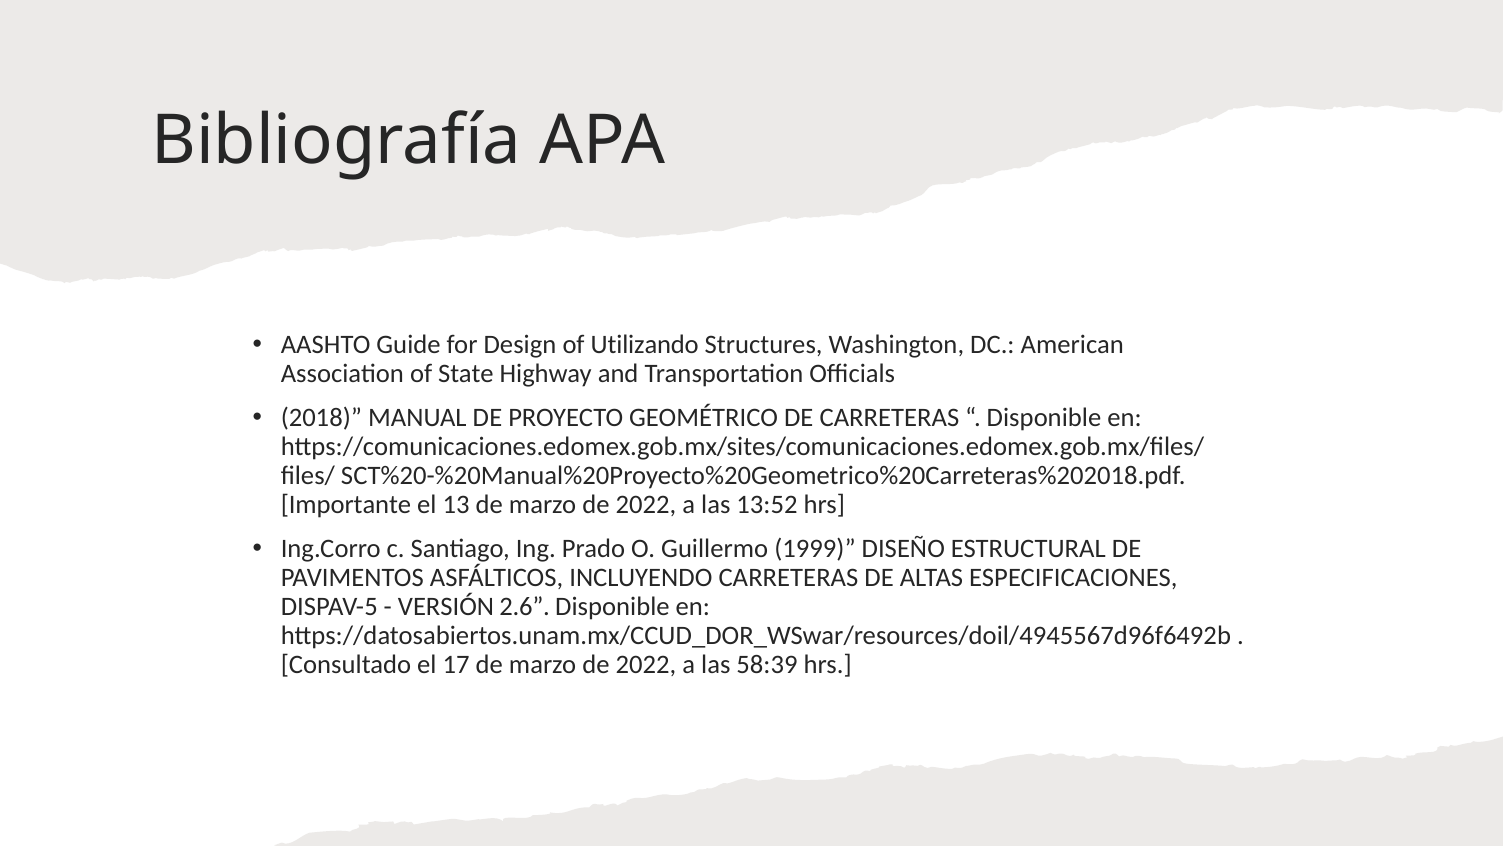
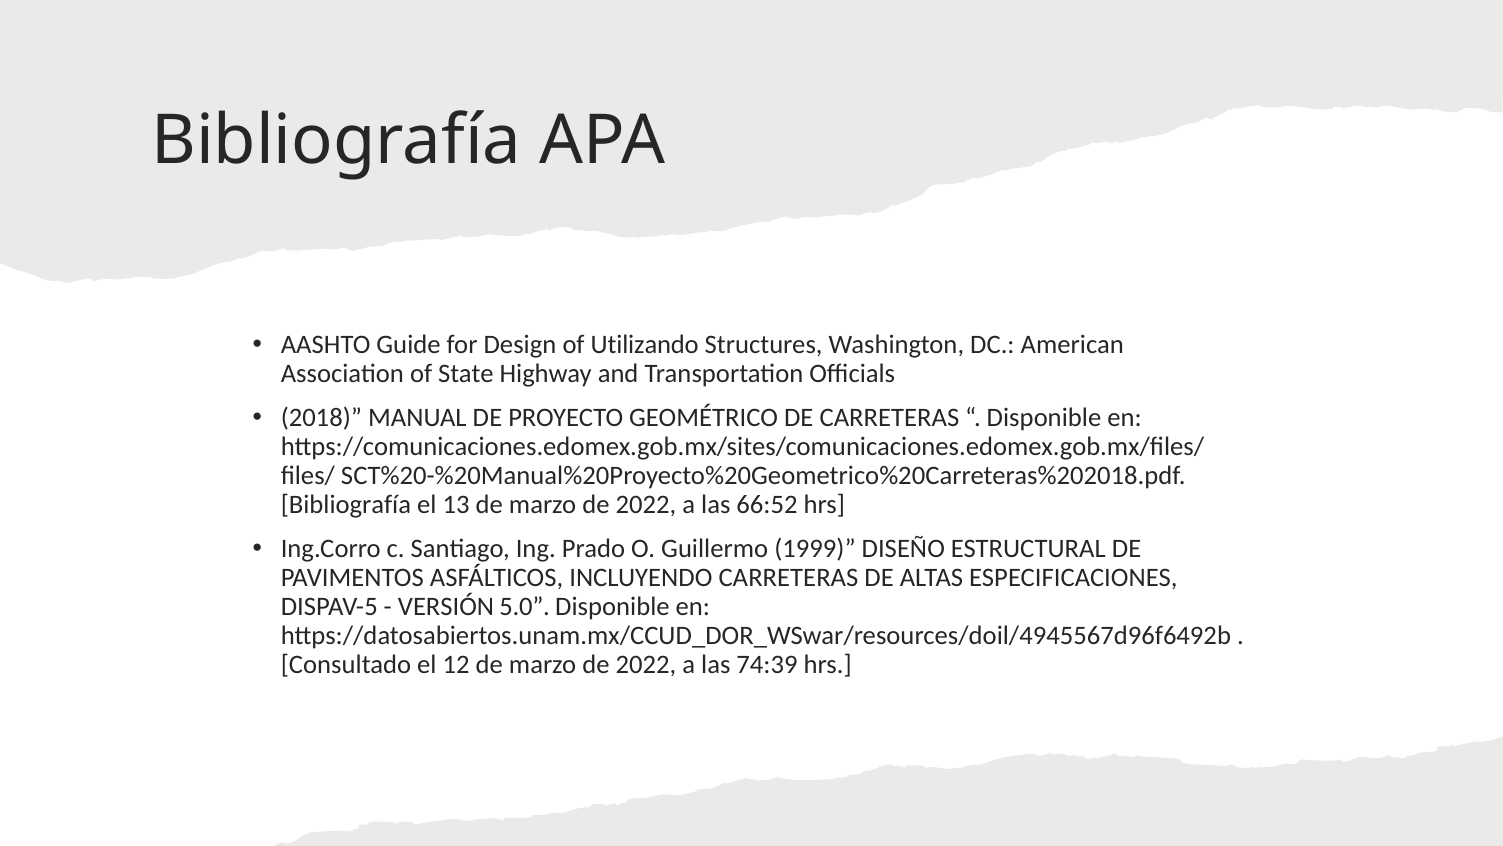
Importante: Importante -> Bibliografía (346, 504)
13:52: 13:52 -> 66:52 (767, 504)
2.6: 2.6 -> 5.0 (525, 606)
17: 17 -> 12 (456, 664)
58:39: 58:39 -> 74:39 (767, 664)
